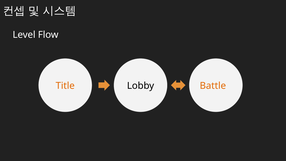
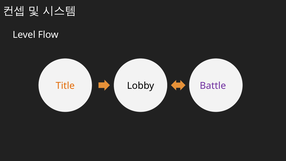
Battle colour: orange -> purple (213, 86)
